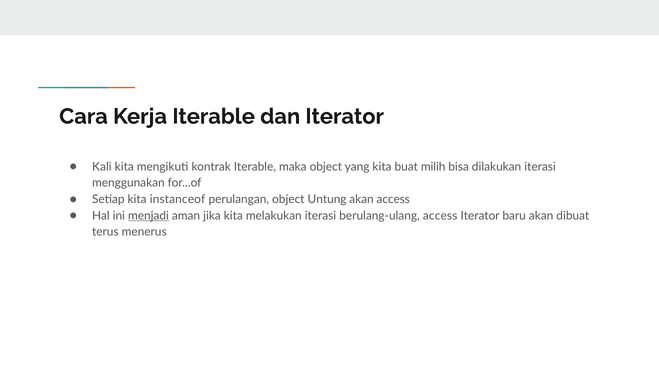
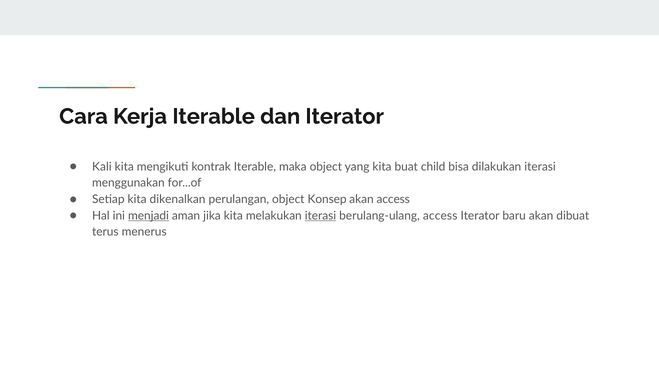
milih: milih -> child (433, 166)
instanceof: instanceof -> dikenalkan (178, 199)
Untung: Untung -> Konsep (327, 199)
iterasi underline: none -> present (320, 216)
